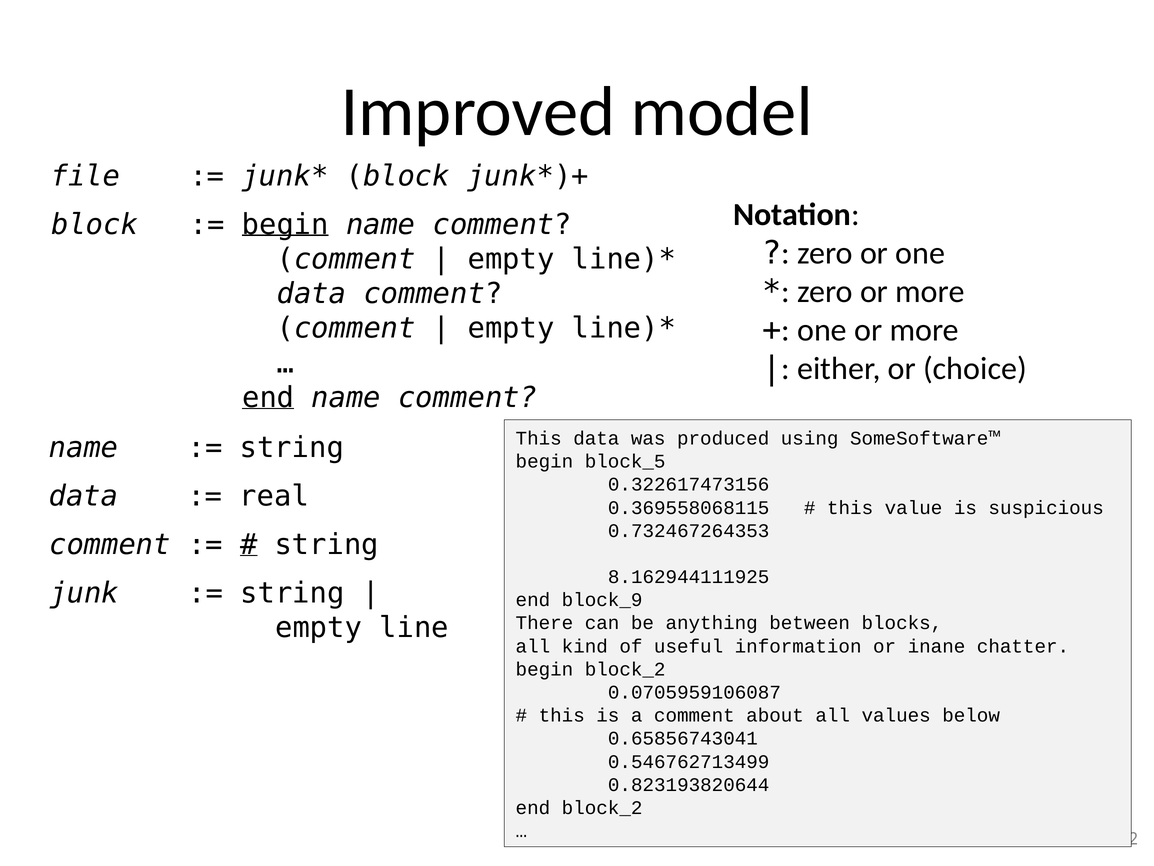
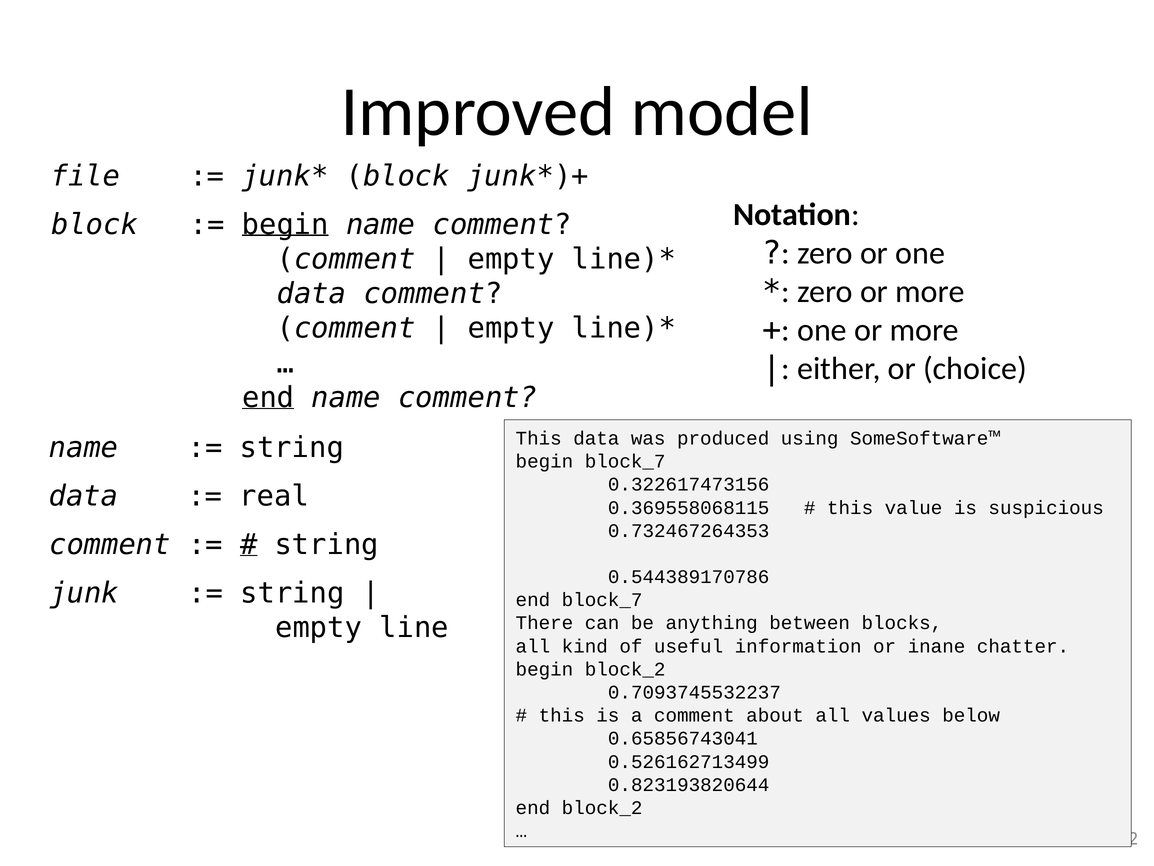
begin block_5: block_5 -> block_7 (625, 461)
8.162944111925: 8.162944111925 -> 0.544389170786 (689, 577)
end block_9: block_9 -> block_7 (602, 600)
0.0705959106087: 0.0705959106087 -> 0.7093745532237 (694, 692)
0.546762713499: 0.546762713499 -> 0.526162713499 (689, 761)
